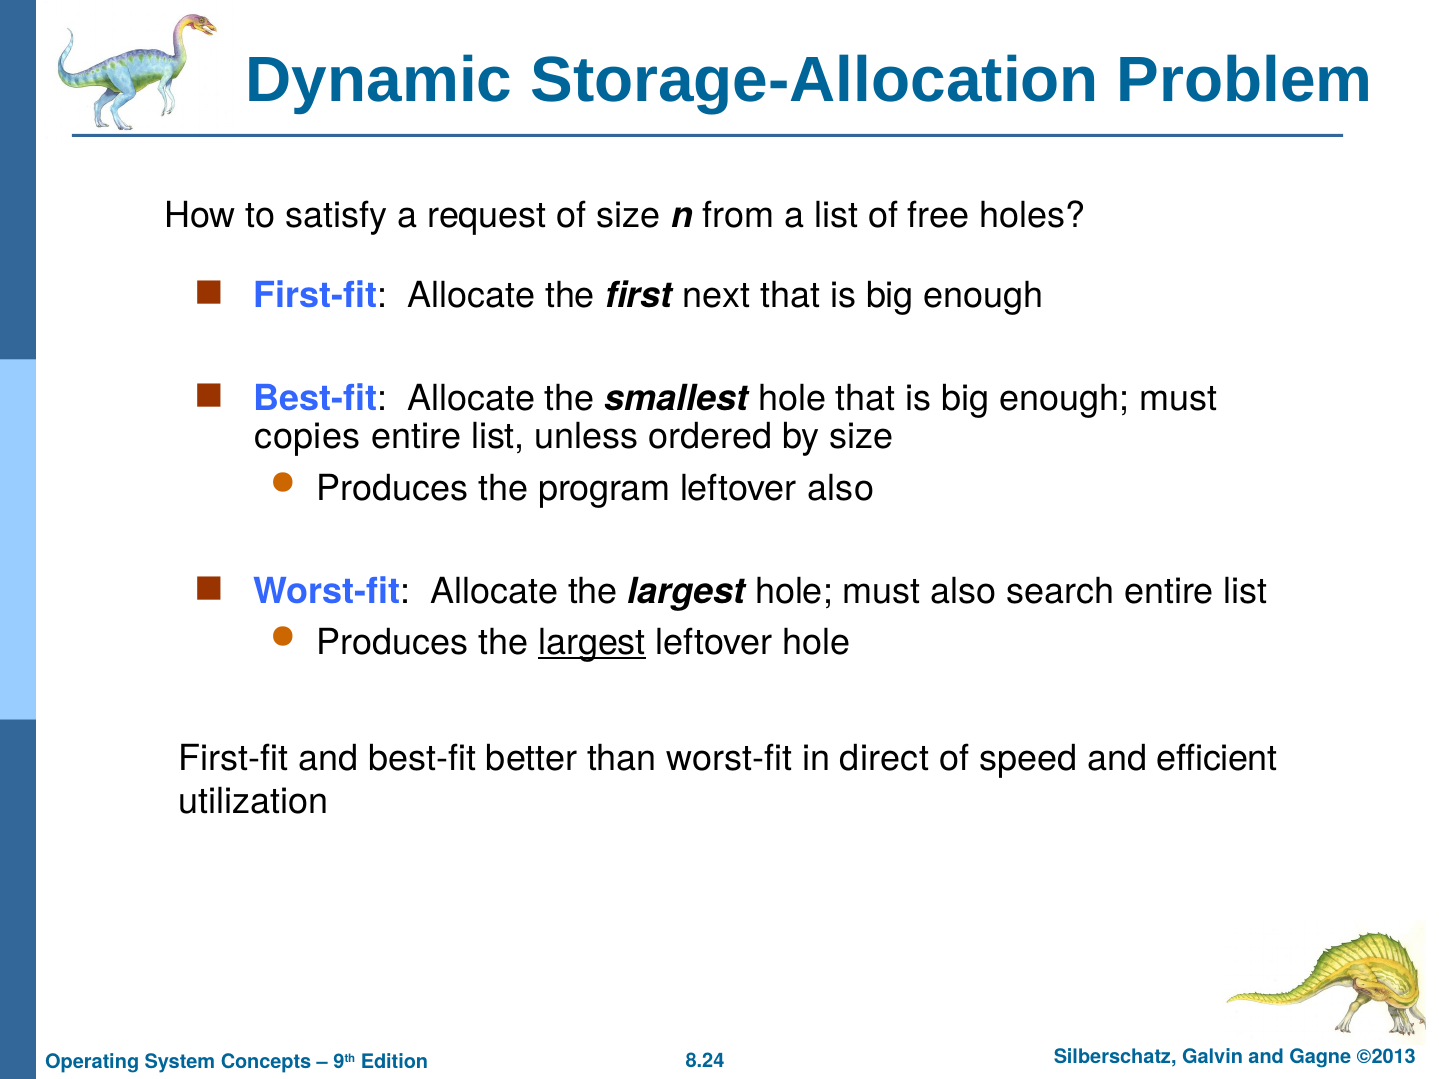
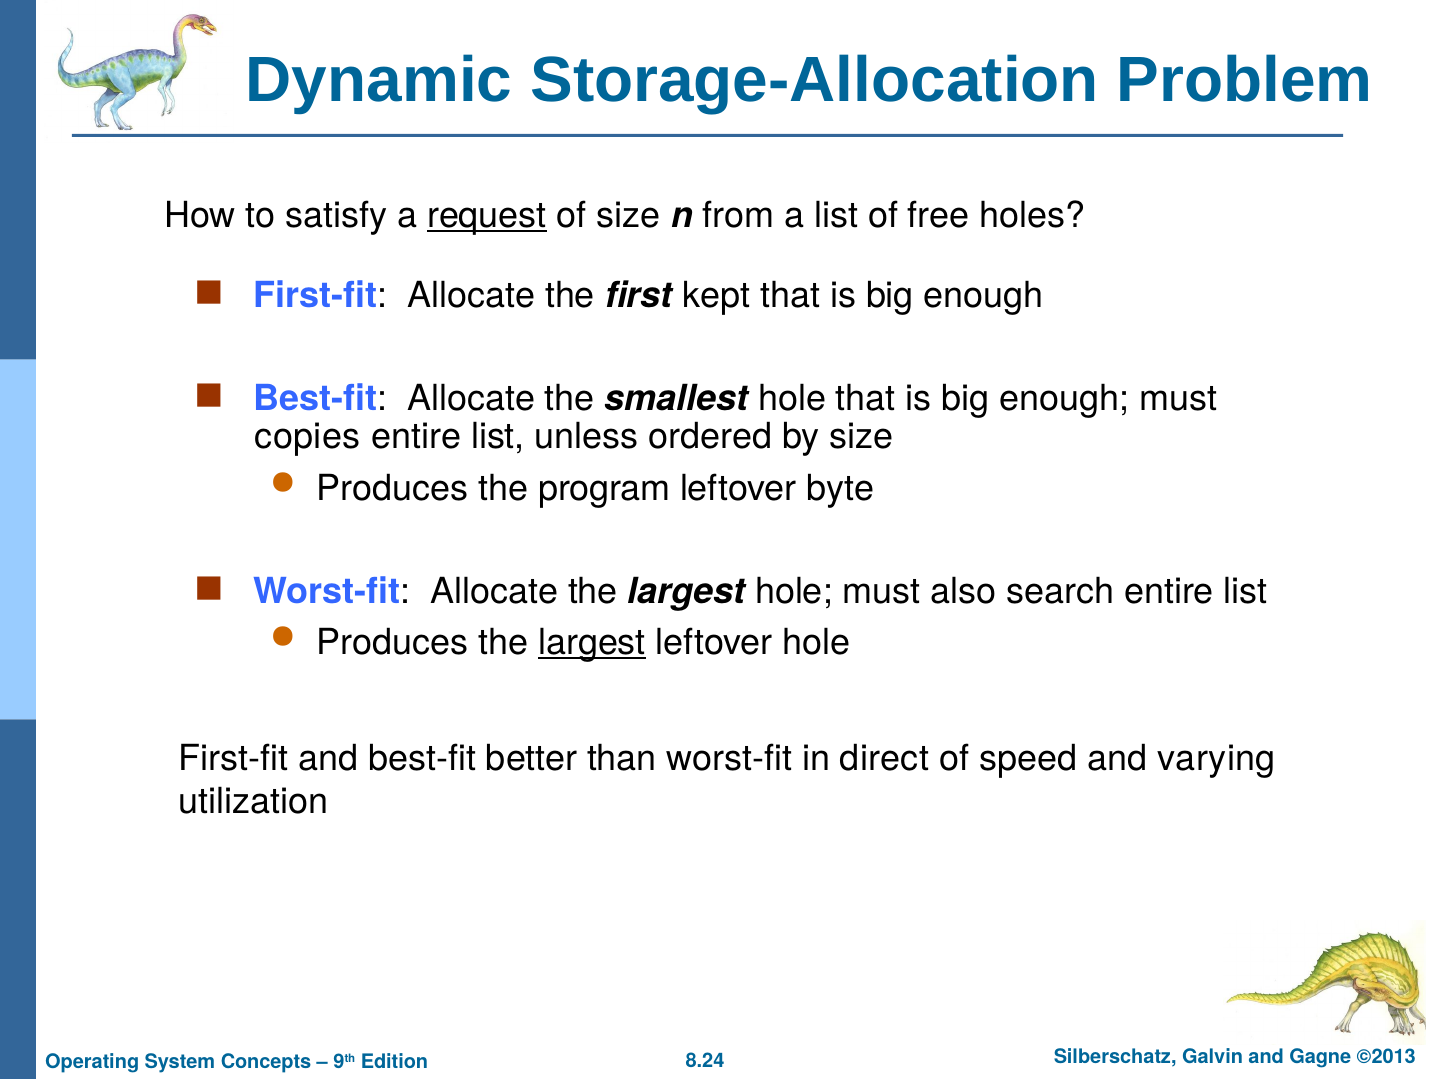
request underline: none -> present (487, 216)
next: next -> kept (716, 295)
leftover also: also -> byte (841, 489)
efficient: efficient -> varying (1217, 759)
